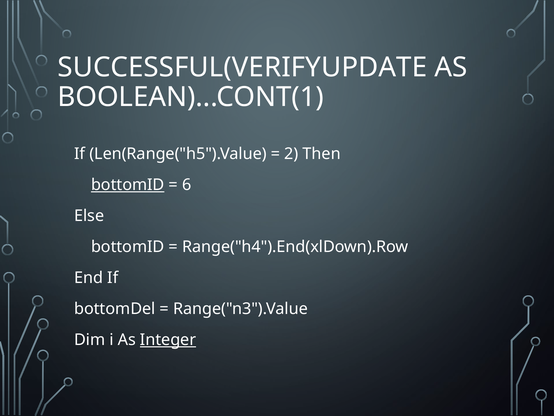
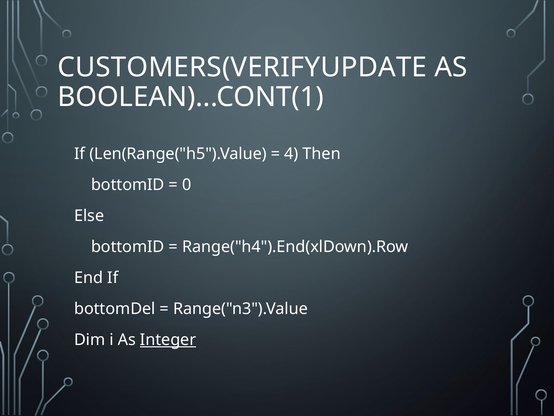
SUCCESSFUL(VERIFYUPDATE: SUCCESSFUL(VERIFYUPDATE -> CUSTOMERS(VERIFYUPDATE (242, 67)
2: 2 -> 4 (291, 154)
bottomID underline: present -> none (128, 185)
6: 6 -> 0 (187, 185)
